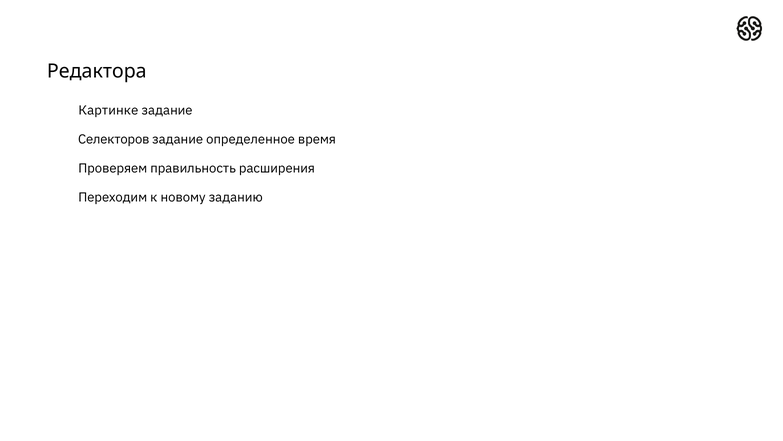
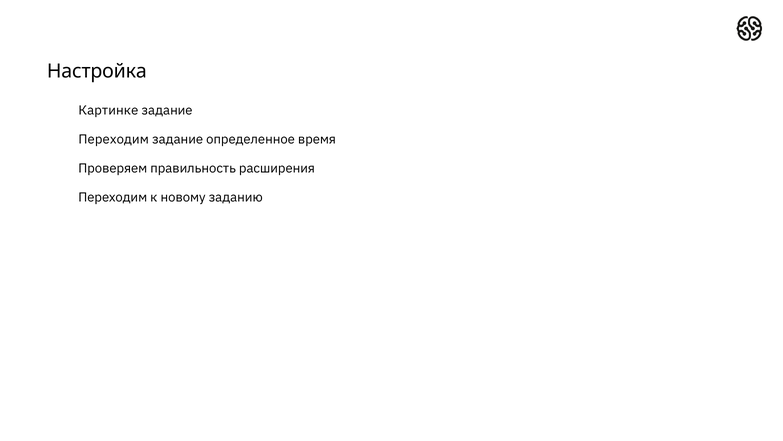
Редактора: Редактора -> Настройка (97, 71)
Селекторов: Селекторов -> Переходим (114, 139)
